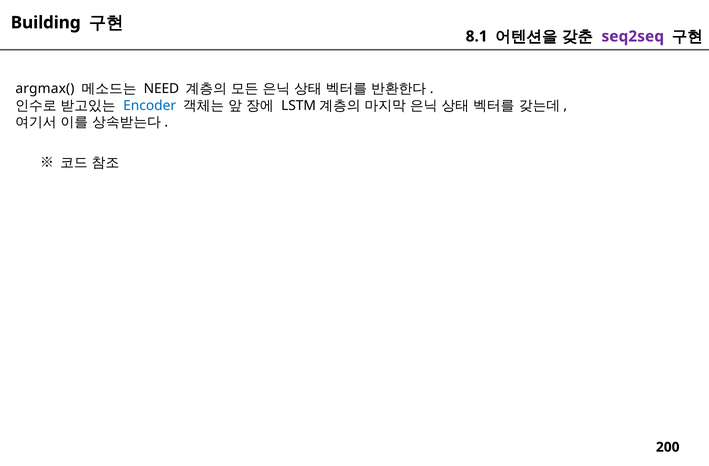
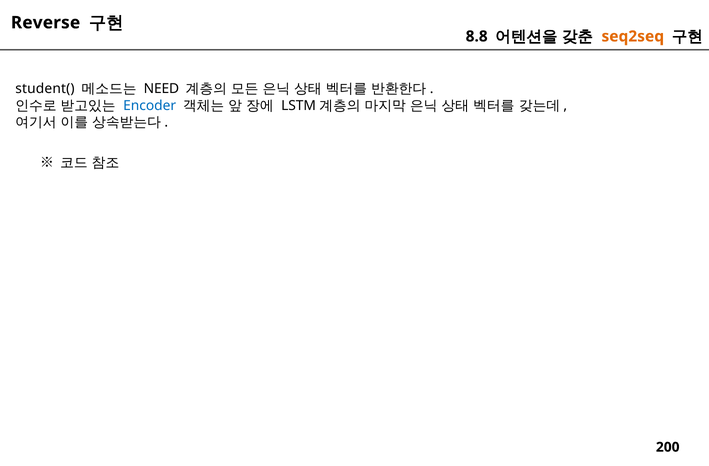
Building: Building -> Reverse (45, 23)
8.1: 8.1 -> 8.8 (477, 36)
seq2seq colour: purple -> orange (633, 36)
argmax(: argmax( -> student( (45, 89)
